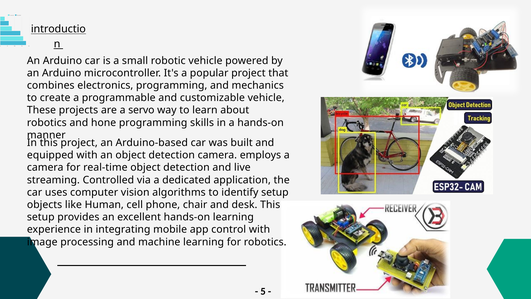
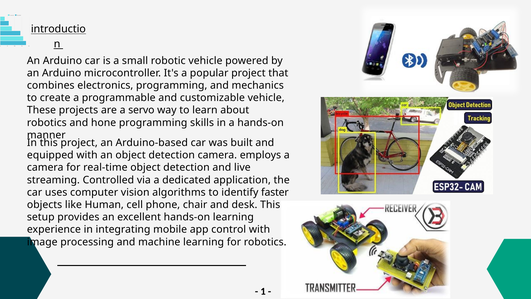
identify setup: setup -> faster (275, 192)
5: 5 -> 1 (263, 291)
